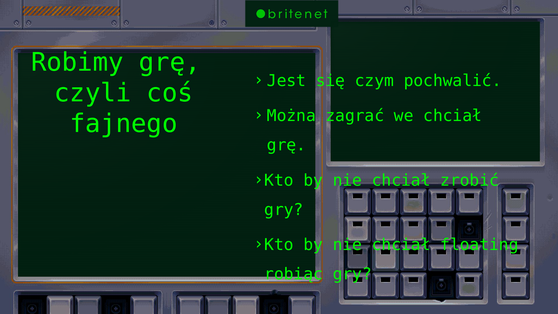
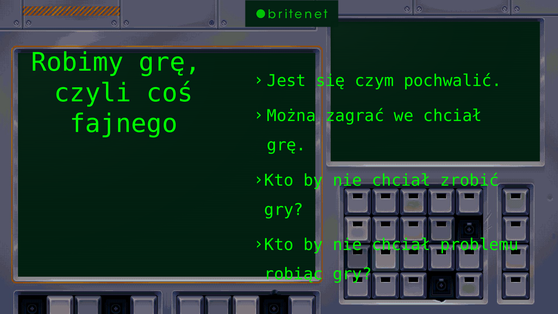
floating: floating -> problemu (479, 245)
